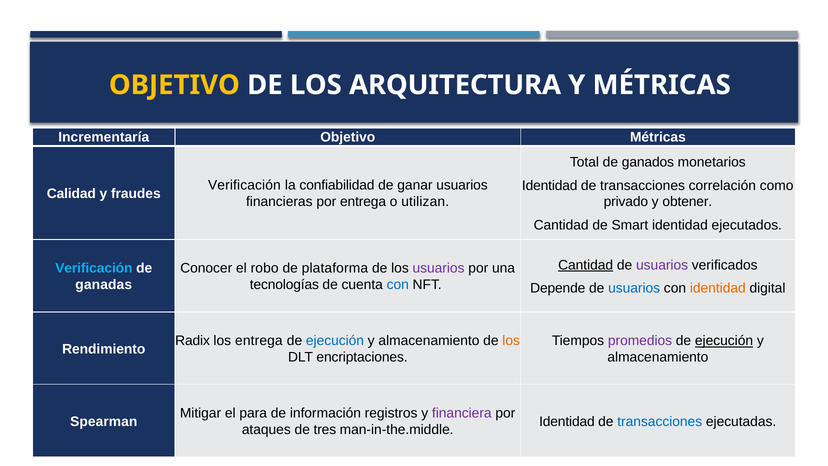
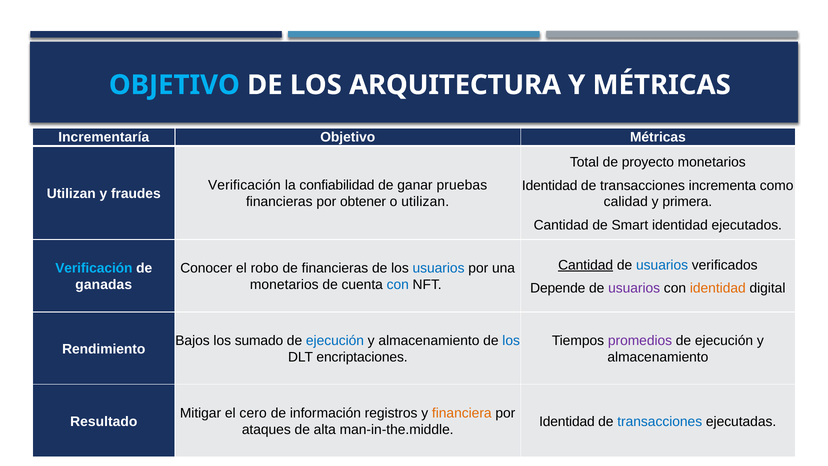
OBJETIVO colour: yellow -> light blue (174, 85)
ganados: ganados -> proyecto (648, 162)
ganar usuarios: usuarios -> pruebas (462, 185)
correlación: correlación -> incrementa (722, 185)
Calidad: Calidad -> Utilizan (71, 193)
por entrega: entrega -> obtener (363, 202)
privado: privado -> calidad (626, 202)
obtener: obtener -> primera (687, 202)
usuarios colour: purple -> blue (662, 265)
de plataforma: plataforma -> financieras (335, 268)
usuarios colour: purple -> blue (439, 268)
tecnologías: tecnologías -> monetarios (284, 285)
usuarios colour: blue -> purple (634, 288)
Radix: Radix -> Bajos (193, 341)
los entrega: entrega -> sumado (259, 341)
los colour: orange -> blue (511, 341)
ejecución underline: present -> none (724, 341)
para: para -> cero (253, 413)
financiera colour: purple -> orange (462, 413)
Spearman: Spearman -> Resultado (104, 421)
tres: tres -> alta (325, 429)
